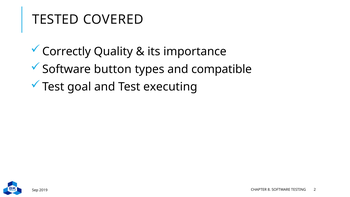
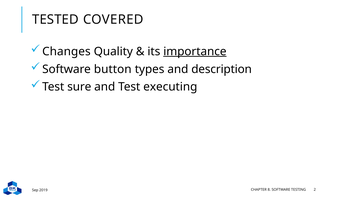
Correctly: Correctly -> Changes (66, 51)
importance underline: none -> present (195, 51)
compatible: compatible -> description (222, 69)
goal: goal -> sure (79, 87)
